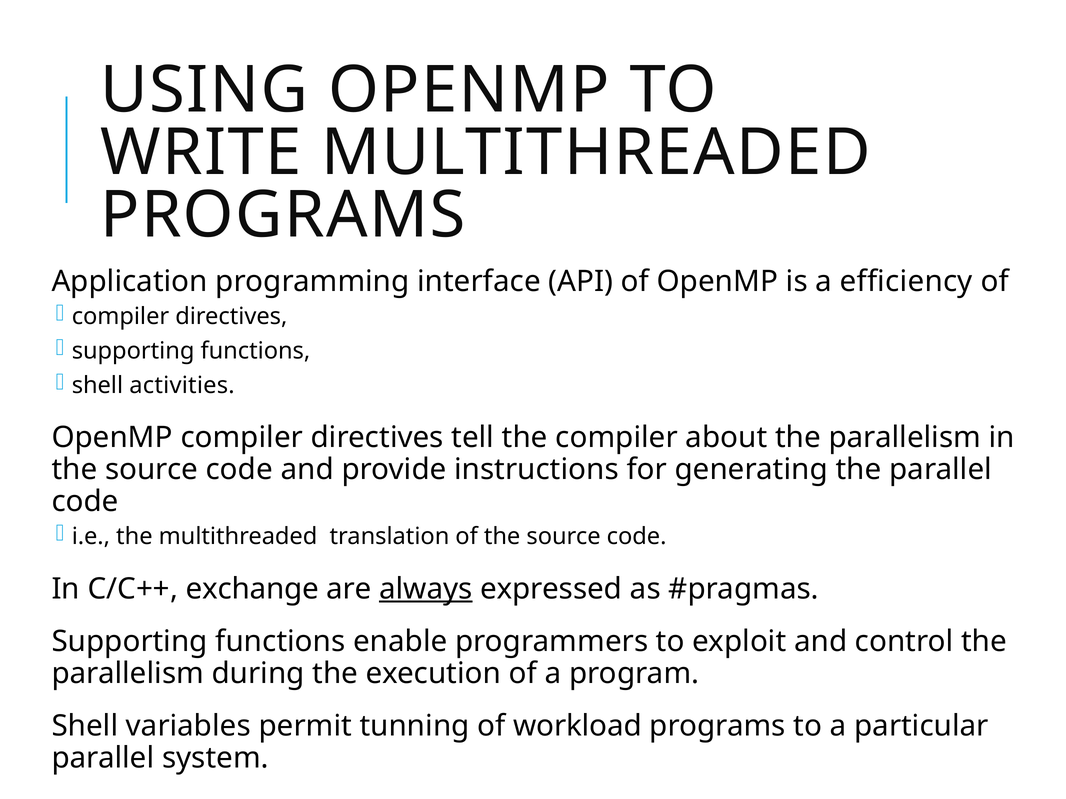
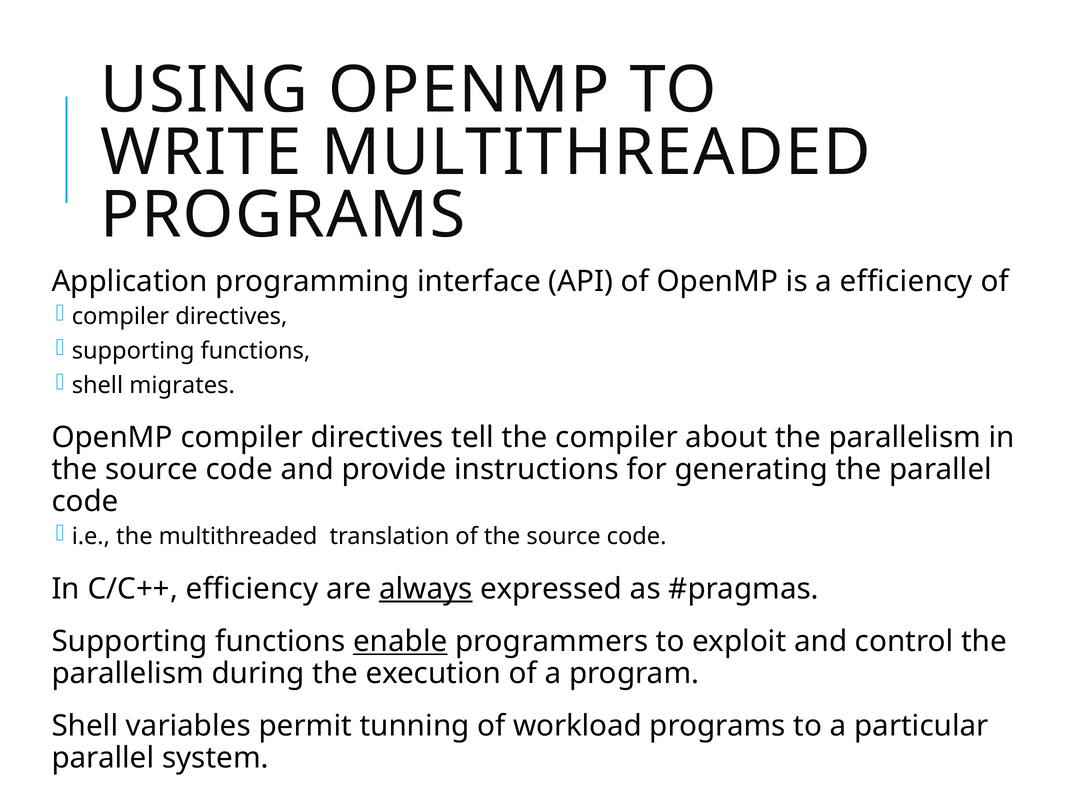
activities: activities -> migrates (182, 385)
C/C++ exchange: exchange -> efficiency (252, 589)
enable underline: none -> present (400, 642)
